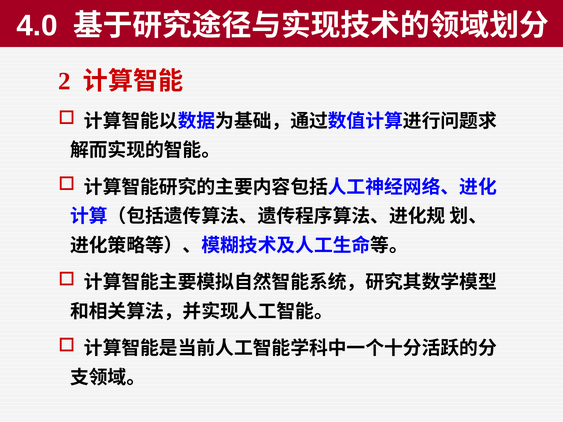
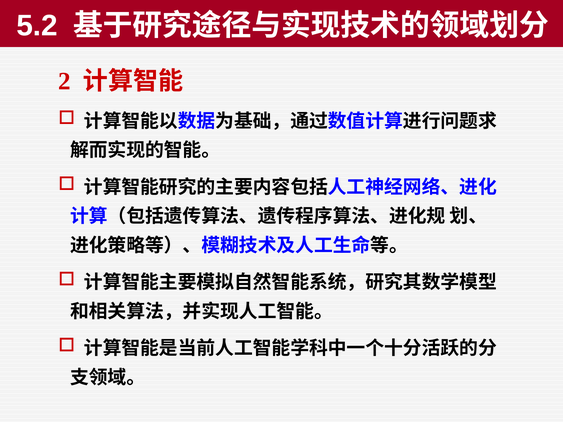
4.0: 4.0 -> 5.2 (37, 26)
